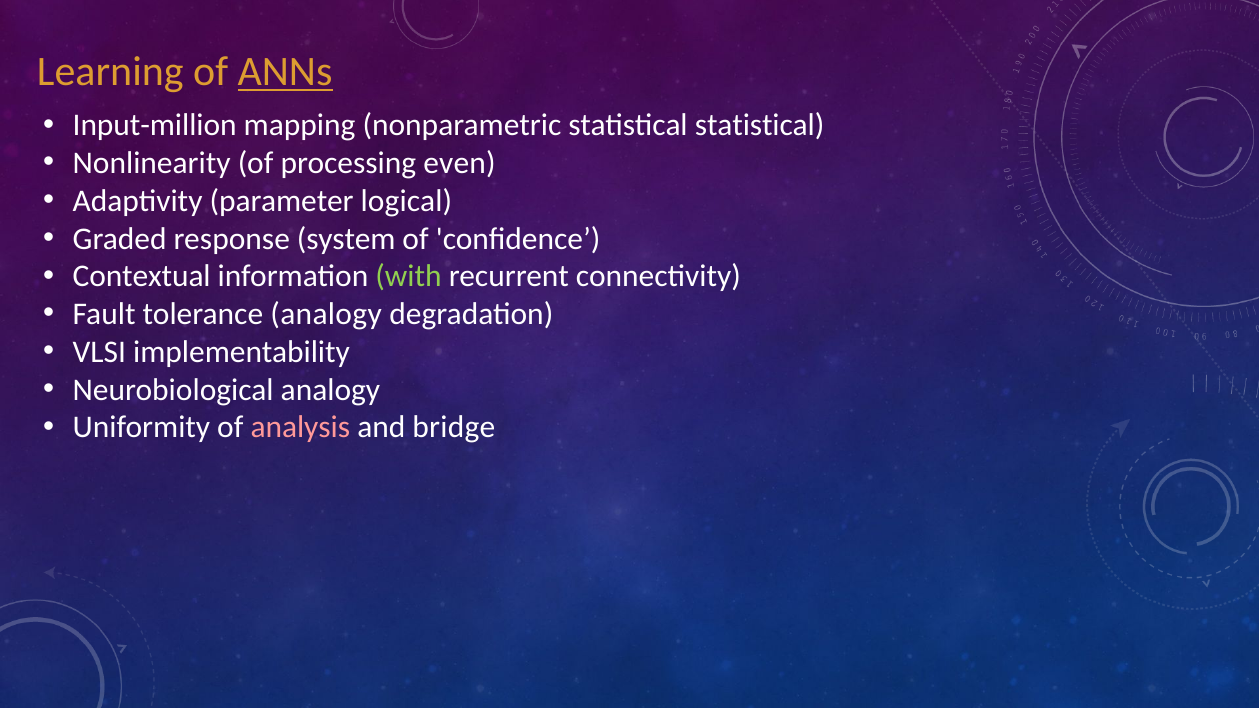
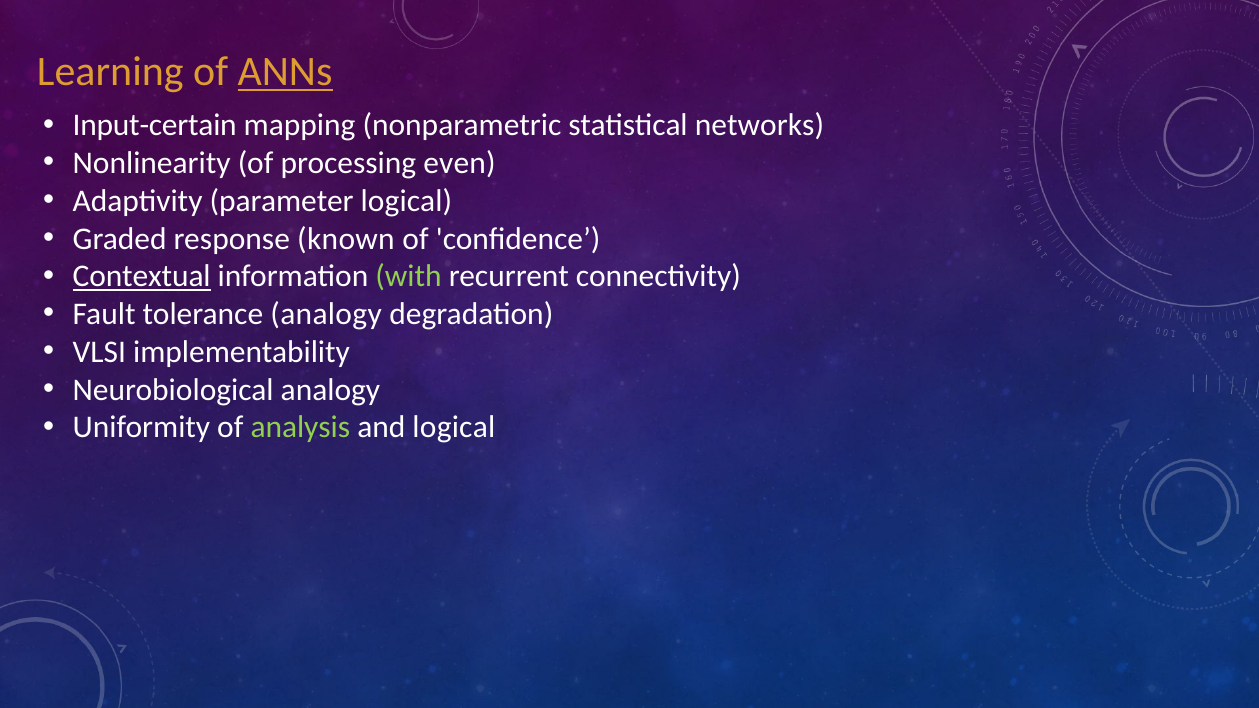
Input-million: Input-million -> Input-certain (155, 125)
statistical statistical: statistical -> networks (759, 125)
system: system -> known (346, 239)
Contextual underline: none -> present (142, 277)
analysis colour: pink -> light green (300, 428)
and bridge: bridge -> logical (454, 428)
